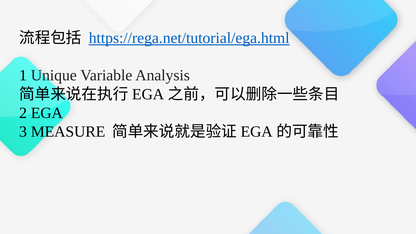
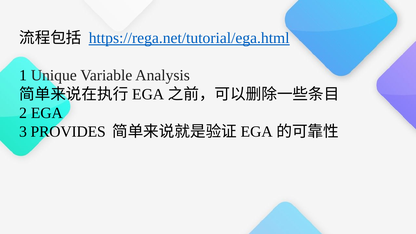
MEASURE: MEASURE -> PROVIDES (68, 132)
